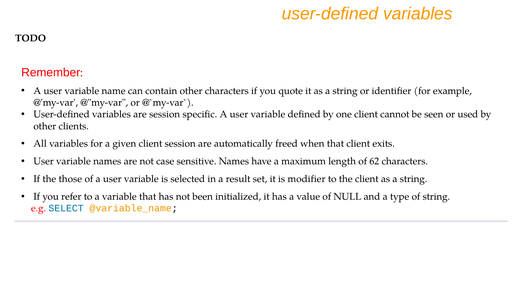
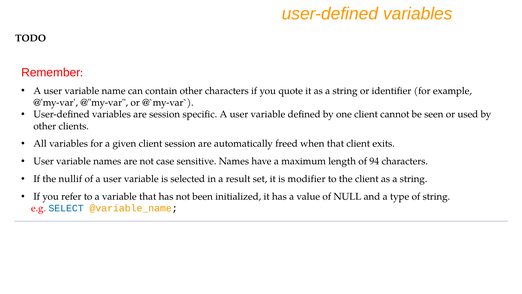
62: 62 -> 94 (374, 161)
those: those -> nullif (70, 179)
